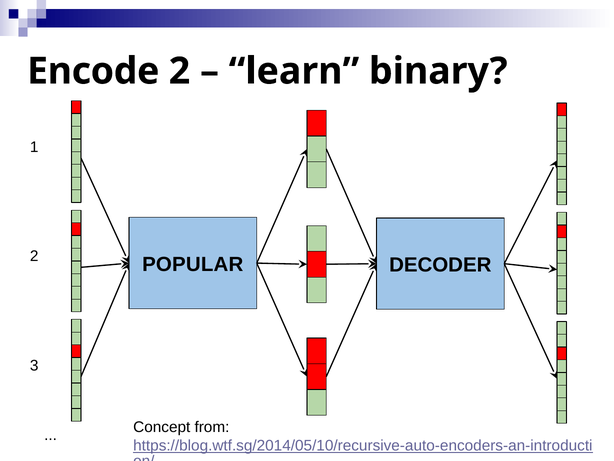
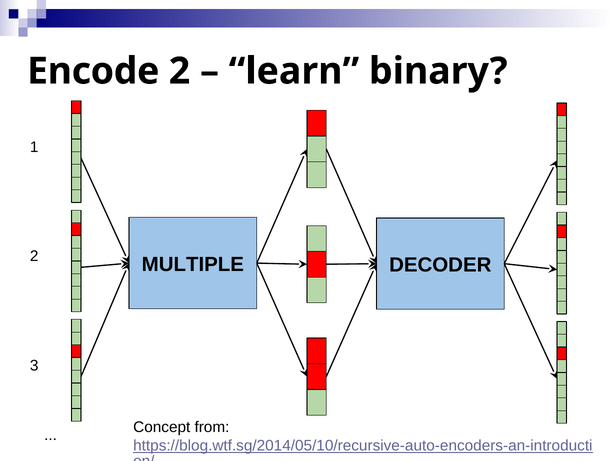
POPULAR: POPULAR -> MULTIPLE (193, 264)
